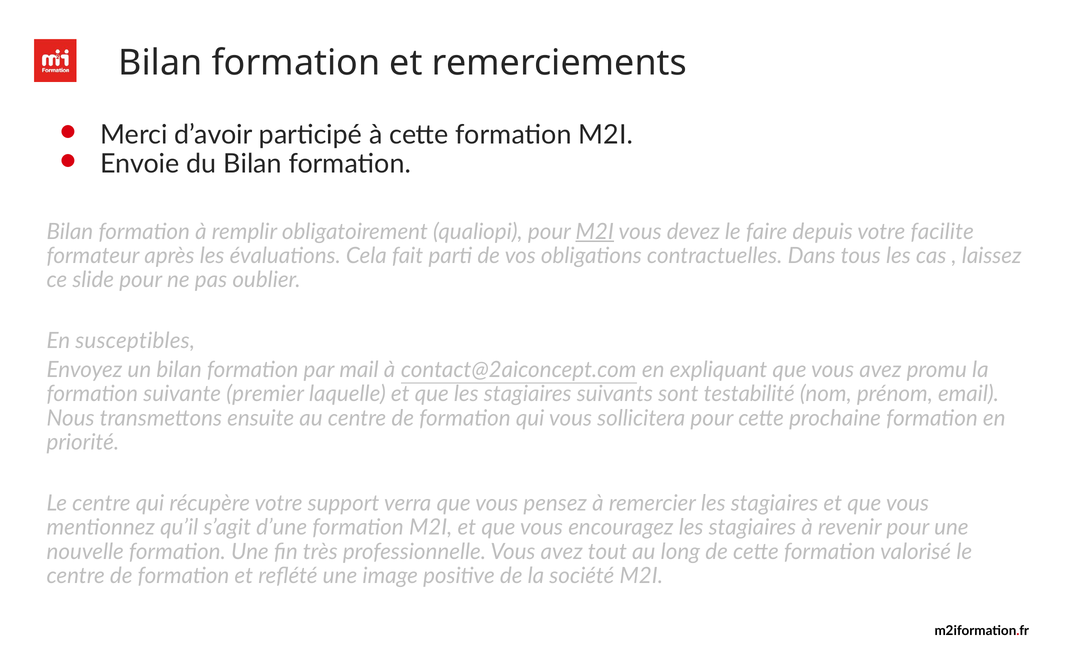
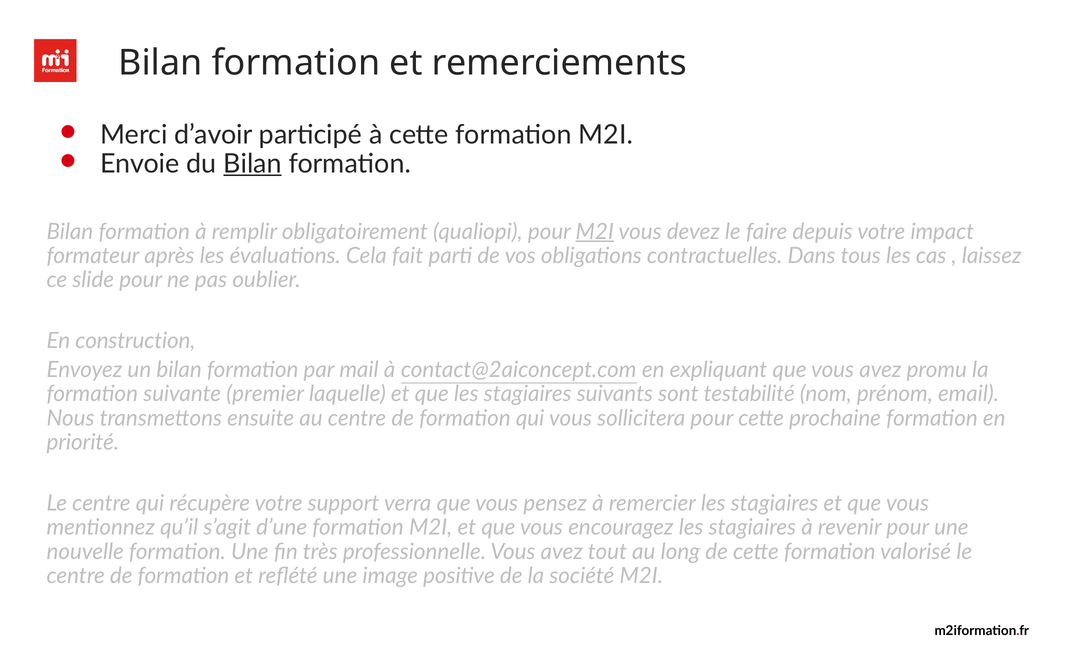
Bilan underline: none -> present (252, 164)
facilite: facilite -> impact (942, 232)
susceptibles: susceptibles -> construction (135, 341)
